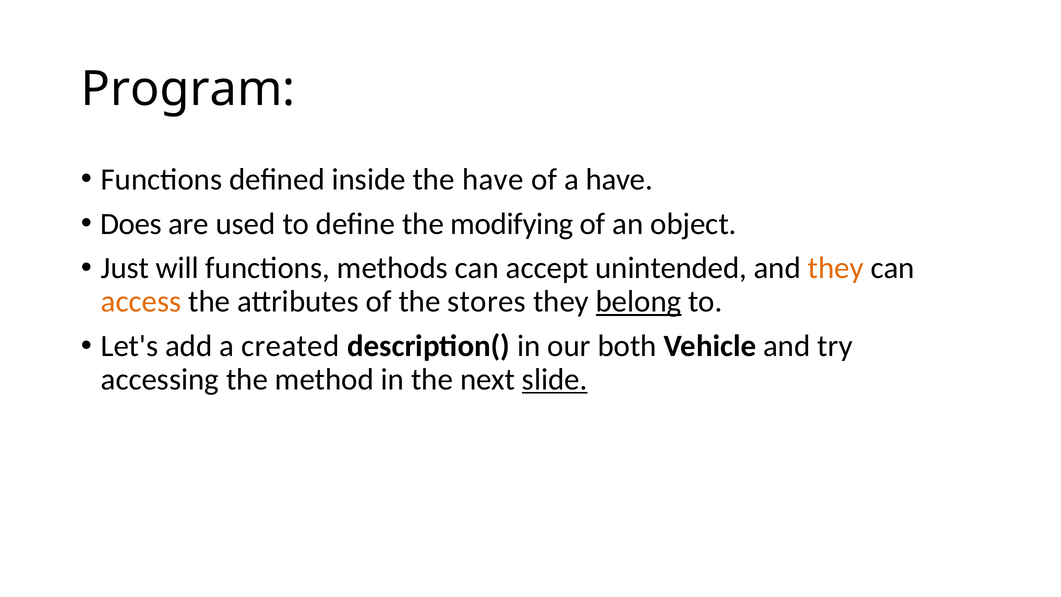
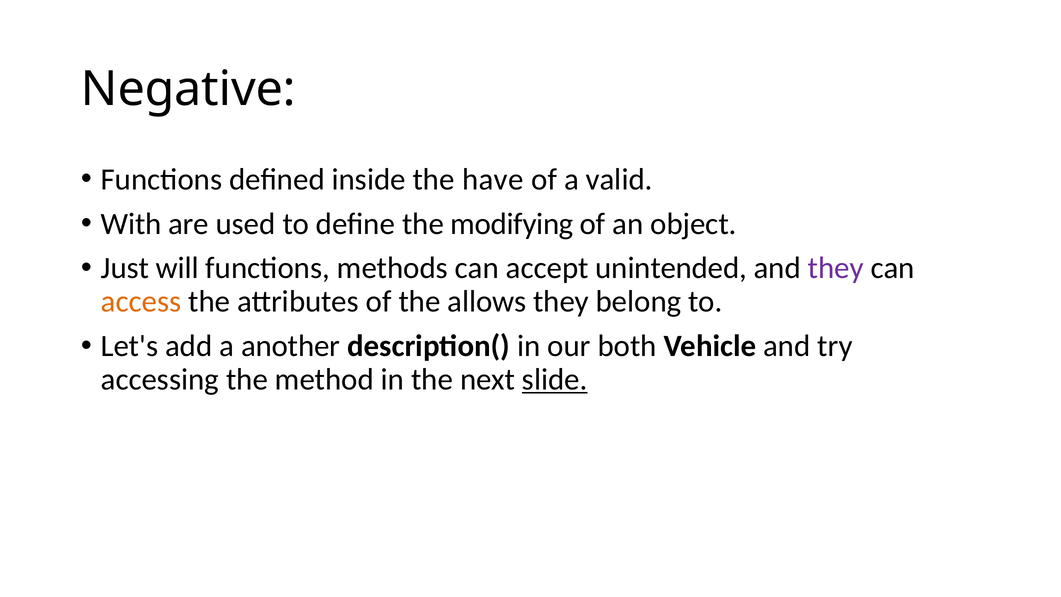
Program: Program -> Negative (188, 89)
a have: have -> valid (619, 179)
Does: Does -> With (131, 224)
they colour: orange -> purple (836, 268)
stores: stores -> allows (487, 302)
belong underline: present -> none (639, 302)
created: created -> another (291, 346)
